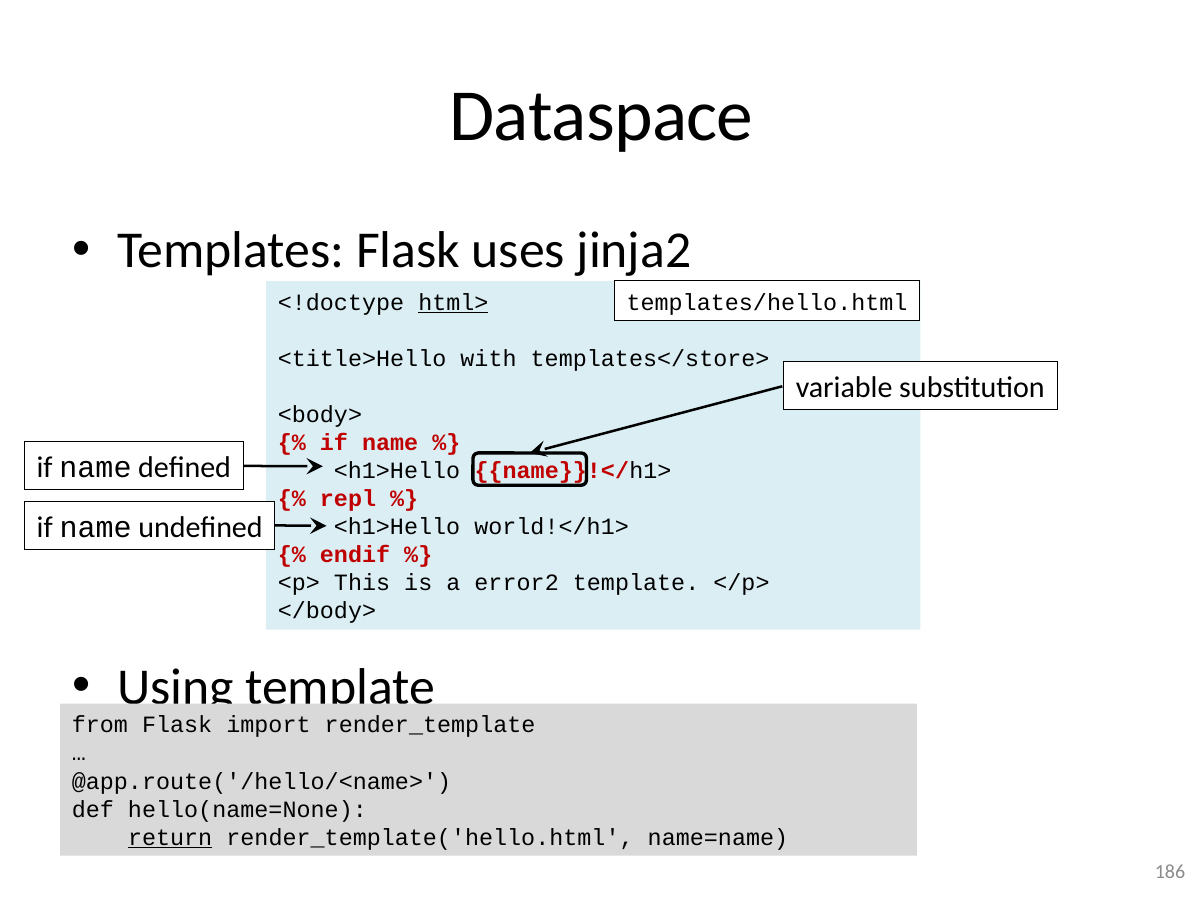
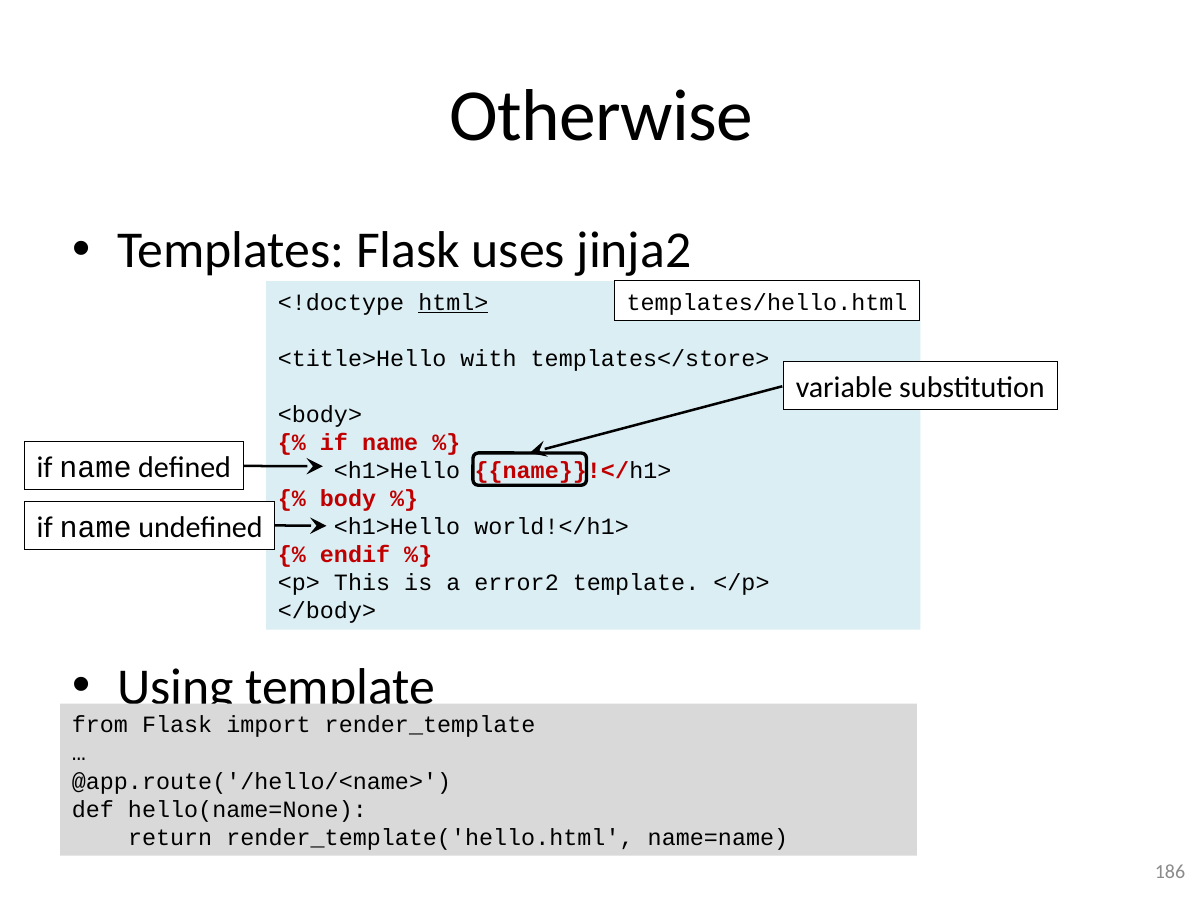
Dataspace: Dataspace -> Otherwise (601, 116)
repl: repl -> body (348, 499)
return underline: present -> none (170, 838)
